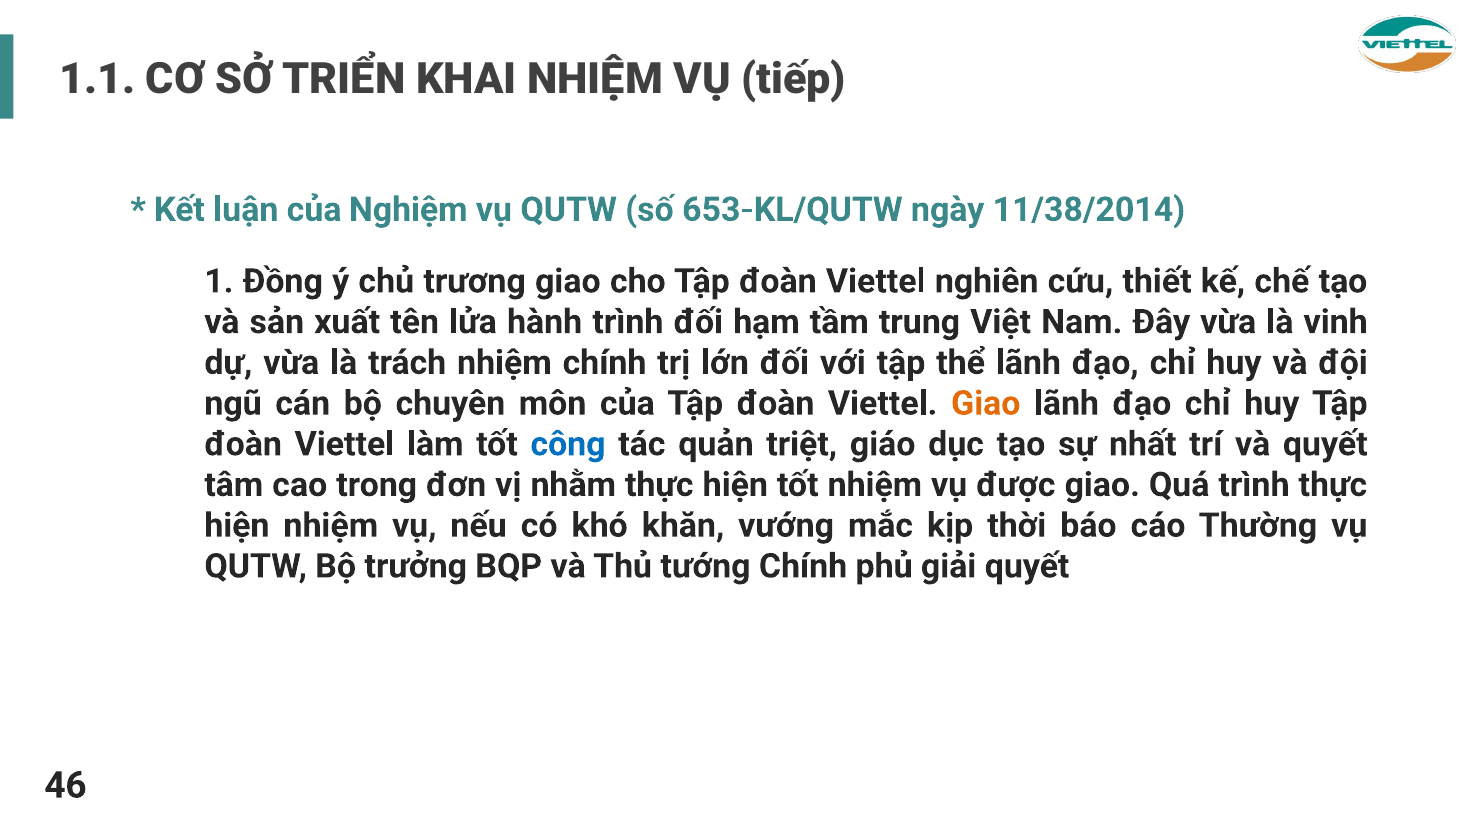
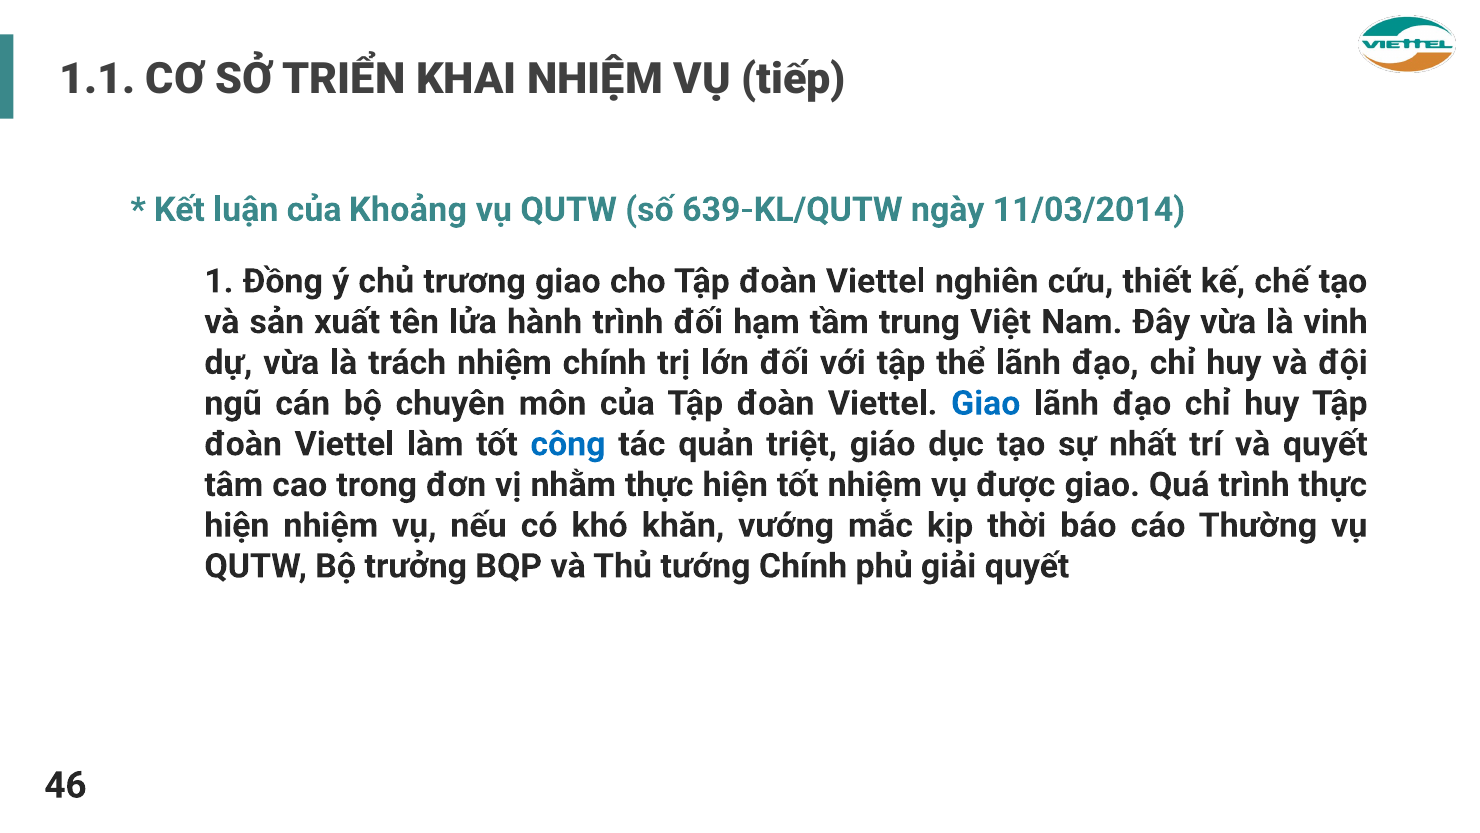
Nghiệm: Nghiệm -> Khoảng (408, 209)
653-KL/QUTW: 653-KL/QUTW -> 639-KL/QUTW (792, 209)
11/38/2014: 11/38/2014 -> 11/03/2014 (1089, 209)
Giao colour: orange -> blue (986, 403)
